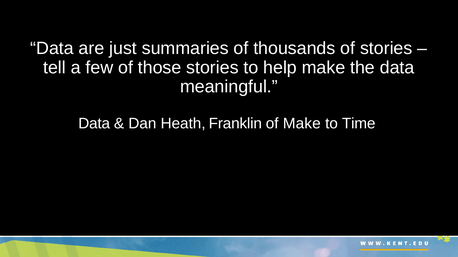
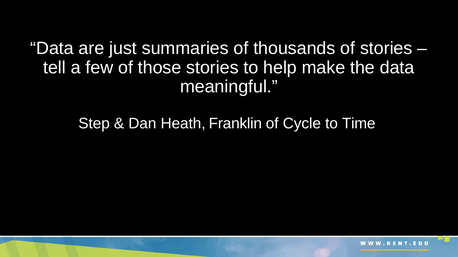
Data: Data -> Step (94, 124)
of Make: Make -> Cycle (302, 124)
